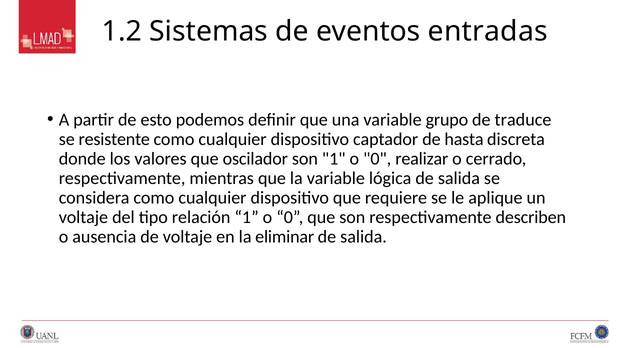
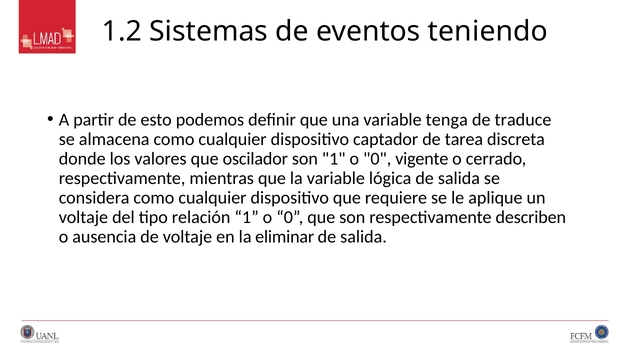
entradas: entradas -> teniendo (488, 31)
grupo: grupo -> tenga (447, 120)
resistente: resistente -> almacena (114, 139)
hasta: hasta -> tarea (464, 139)
realizar: realizar -> vigente (422, 159)
